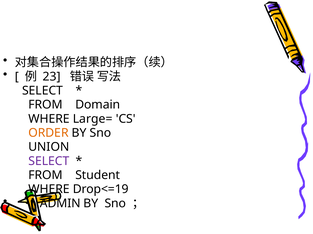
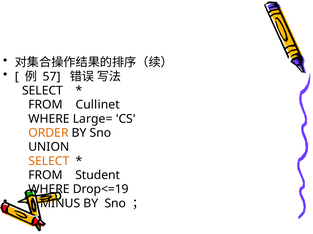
23: 23 -> 57 (52, 77)
Domain: Domain -> Cullinet (98, 105)
SELECT colour: purple -> orange (49, 162)
ADMIN: ADMIN -> MINUS (60, 204)
